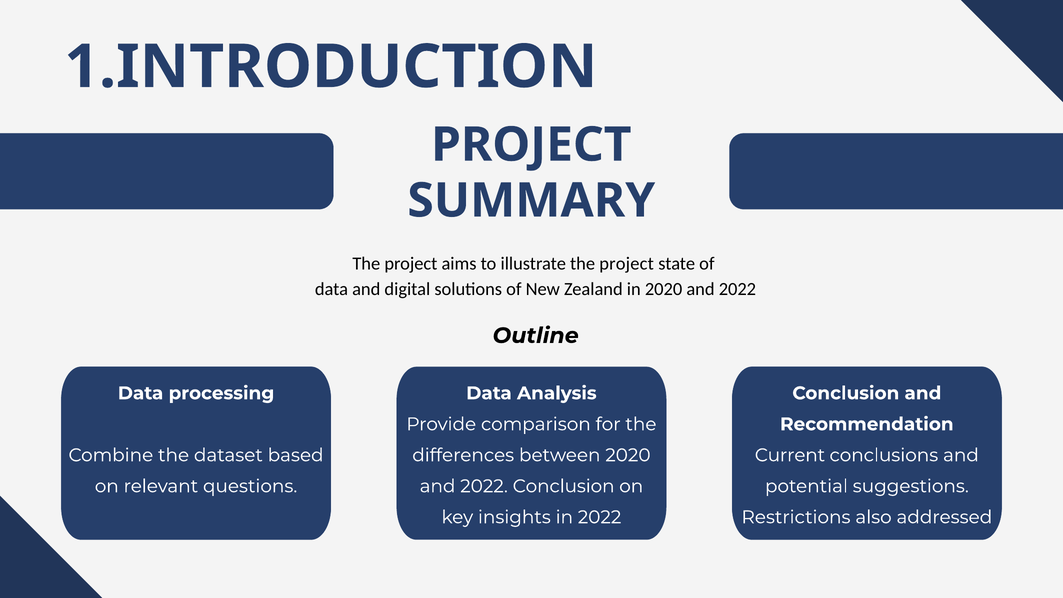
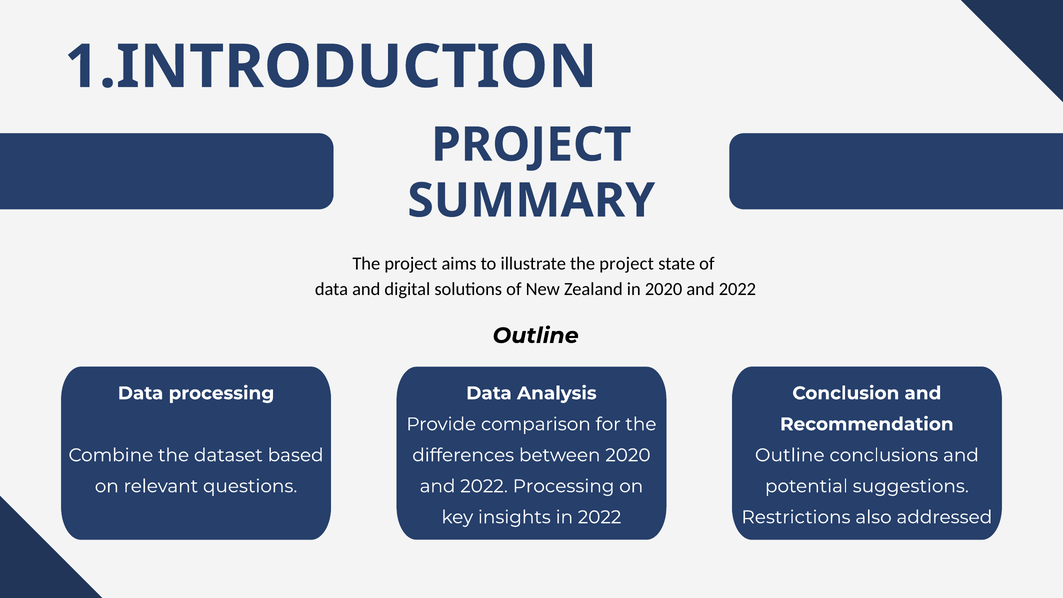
Current: Current -> Outline (790, 455)
2022 Conclusion: Conclusion -> Processing (564, 486)
